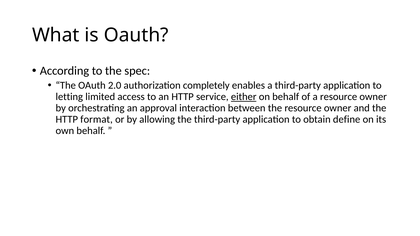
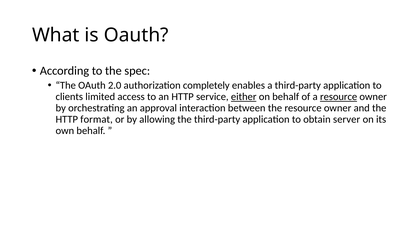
letting: letting -> clients (69, 97)
resource underline: none -> present (339, 97)
define: define -> server (347, 119)
